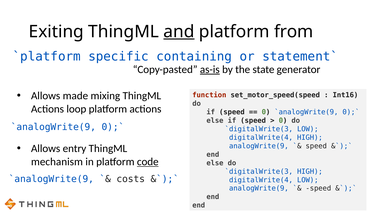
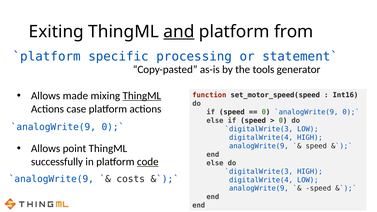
containing: containing -> processing (194, 56)
as-is underline: present -> none (210, 69)
state: state -> tools (263, 69)
ThingML underline: none -> present (142, 96)
loop: loop -> case (76, 109)
entry: entry -> point (74, 149)
mechanism: mechanism -> successfully (57, 162)
